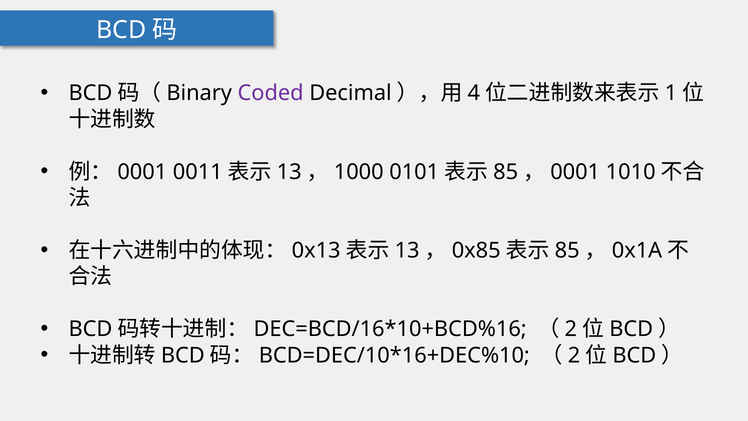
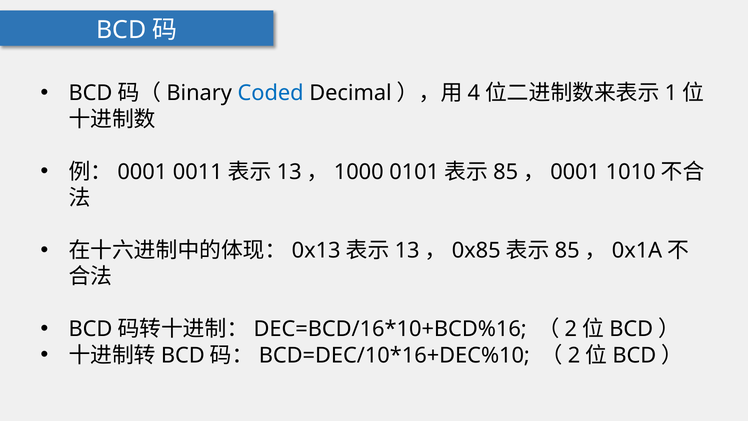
Coded colour: purple -> blue (271, 93)
